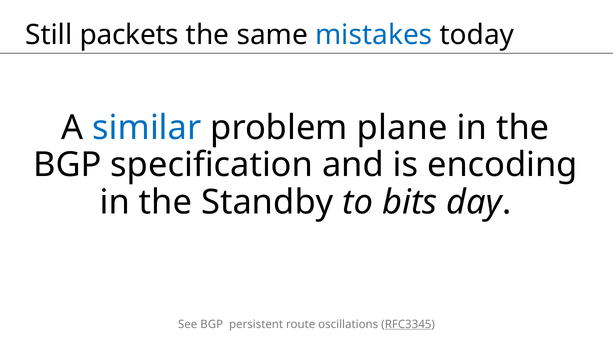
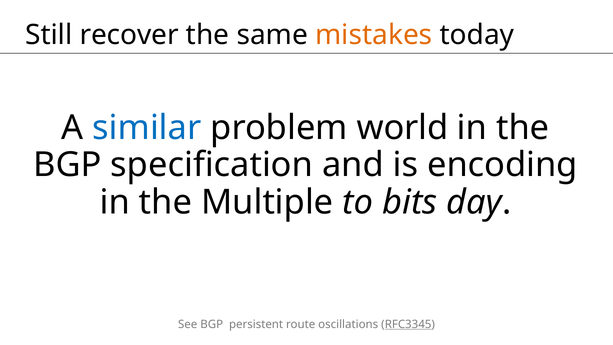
packets: packets -> recover (129, 35)
mistakes colour: blue -> orange (374, 35)
plane: plane -> world (402, 128)
Standby: Standby -> Multiple (267, 202)
